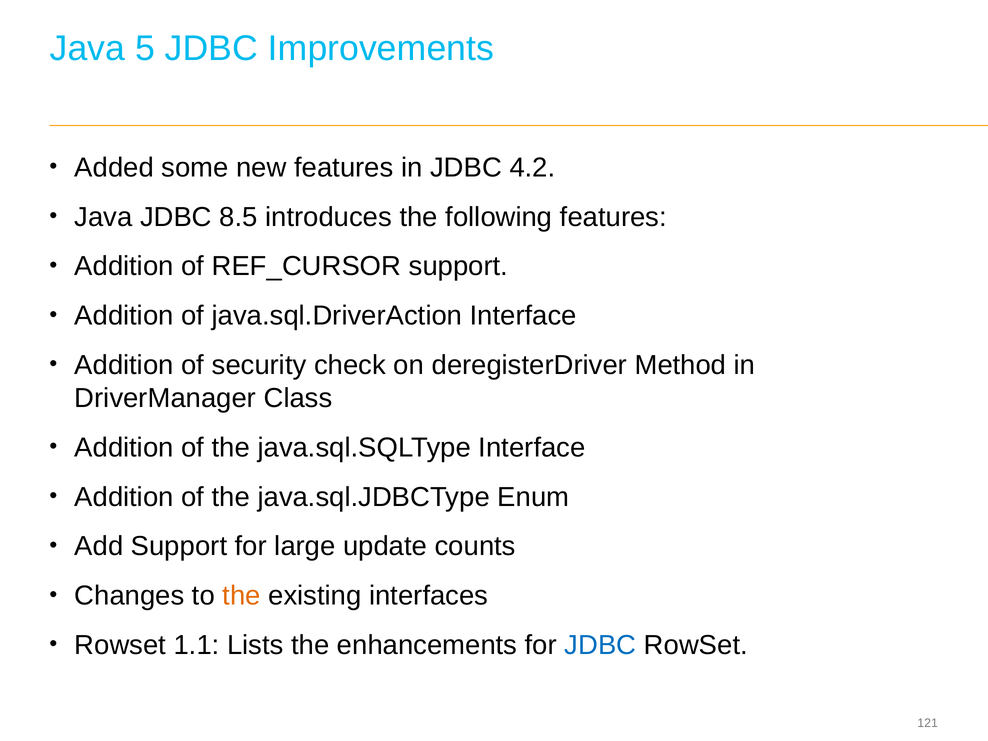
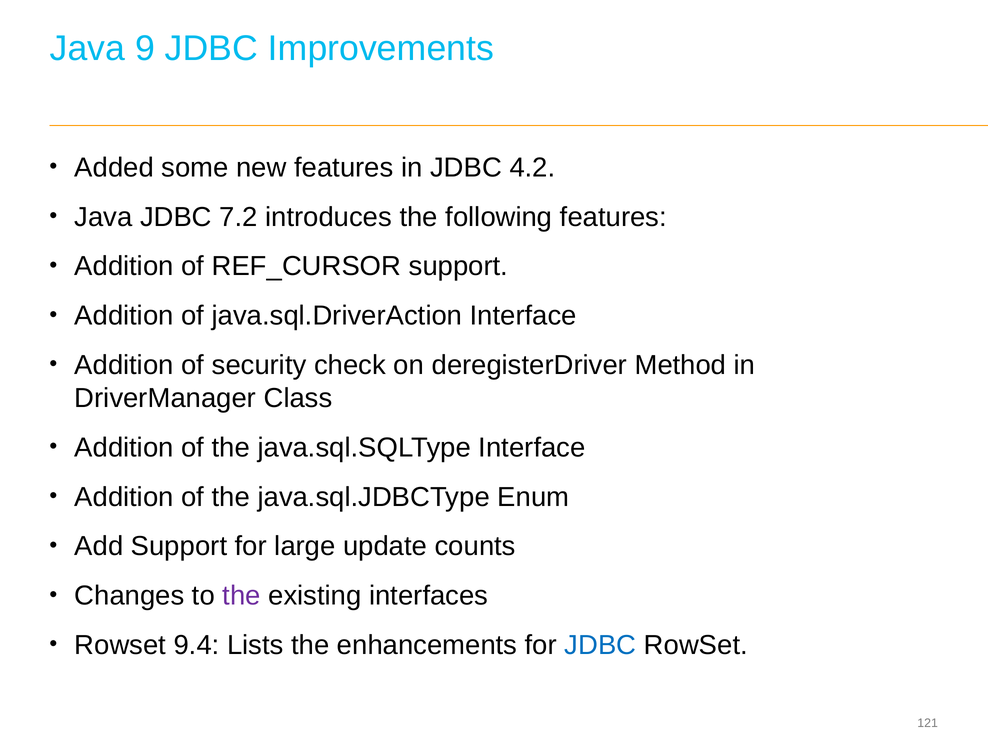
5: 5 -> 9 (145, 49)
8.5: 8.5 -> 7.2 (238, 217)
the colour: orange -> purple (242, 596)
1.1: 1.1 -> 9.4 (197, 645)
